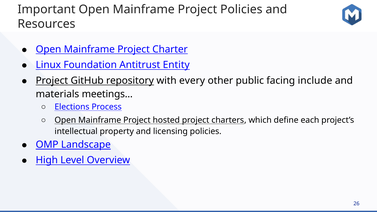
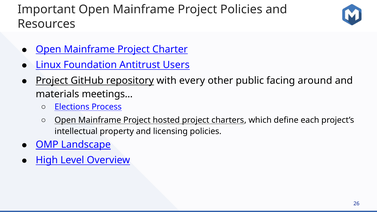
Entity: Entity -> Users (176, 65)
include: include -> around (315, 81)
